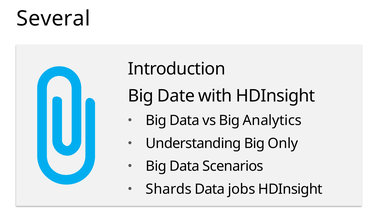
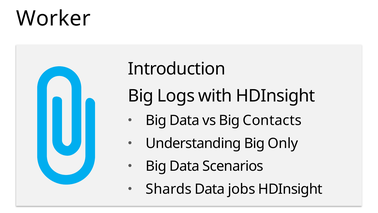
Several: Several -> Worker (53, 18)
Date: Date -> Logs (176, 96)
Analytics: Analytics -> Contacts (272, 120)
